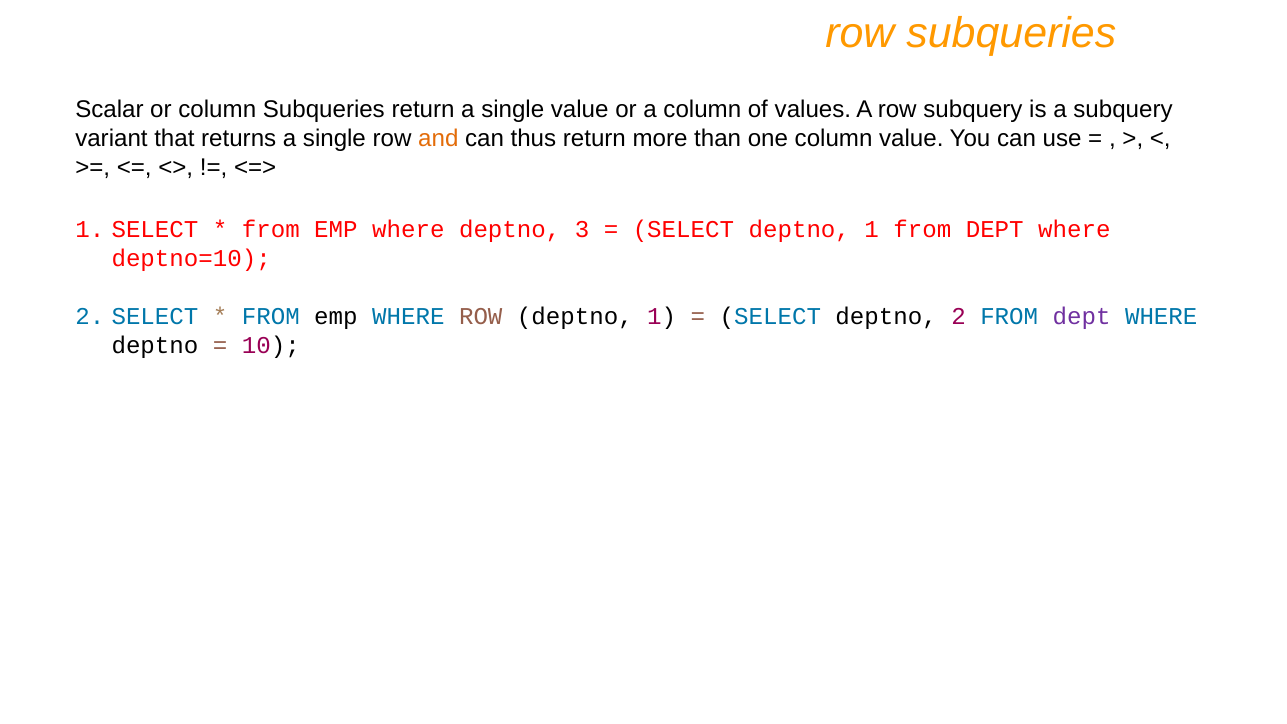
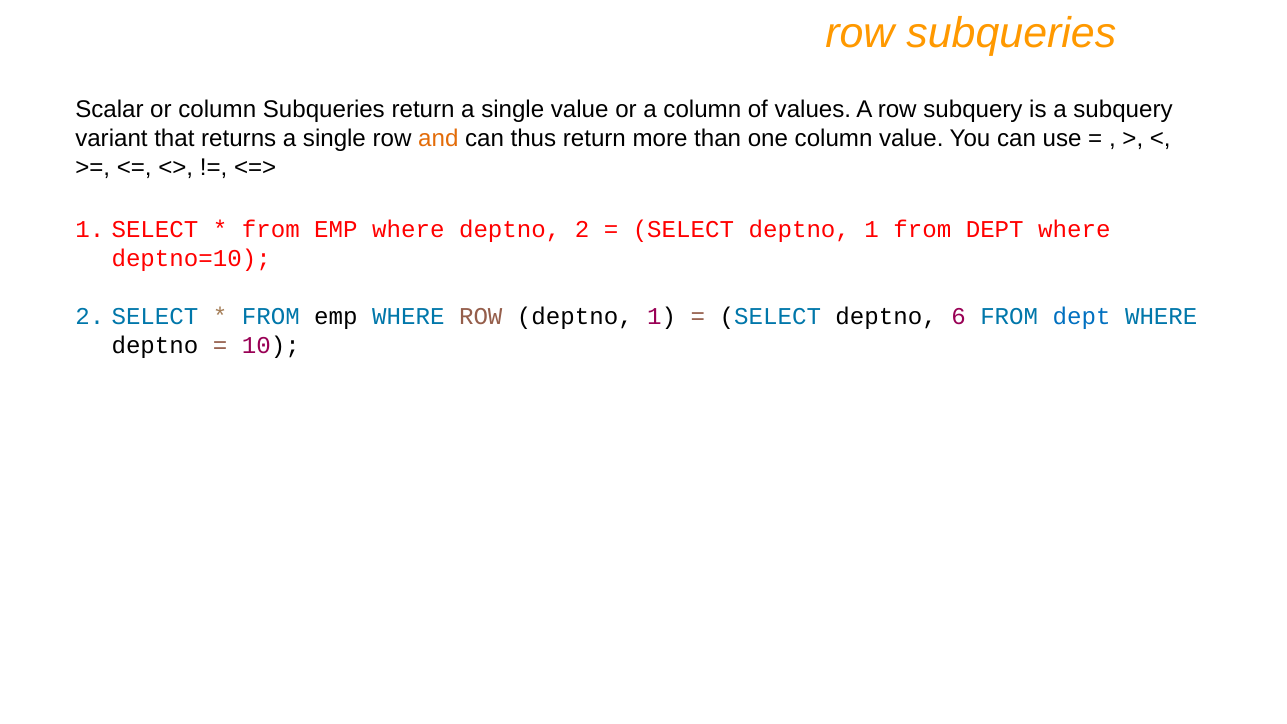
deptno 3: 3 -> 2 (582, 230)
deptno 2: 2 -> 6 (959, 317)
dept colour: purple -> blue (1082, 317)
